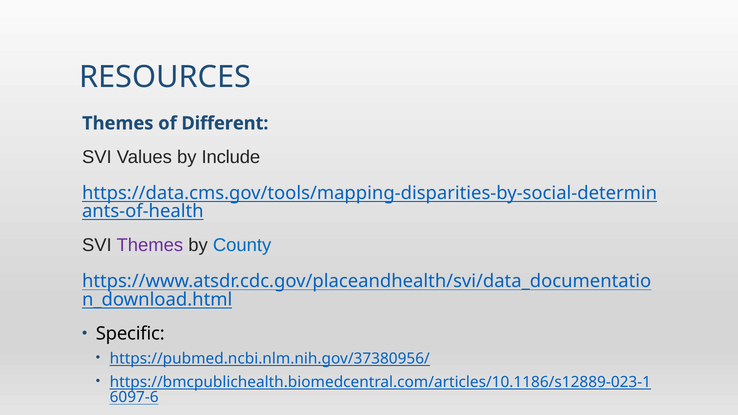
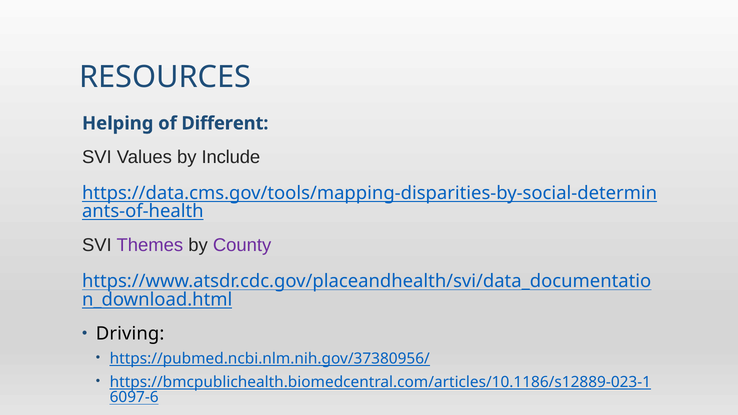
Themes: Themes -> Helping (118, 123)
County colour: blue -> purple (242, 246)
Specific: Specific -> Driving (130, 334)
